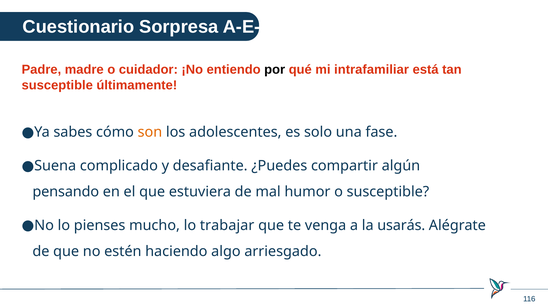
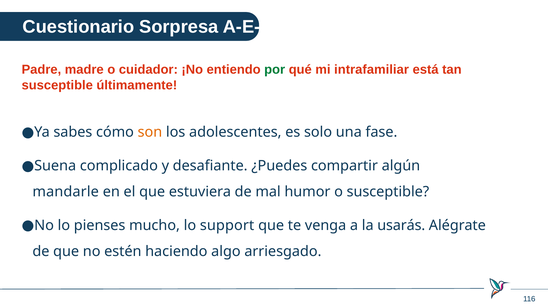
por colour: black -> green (275, 70)
pensando: pensando -> mandarle (66, 192)
trabajar: trabajar -> support (227, 226)
